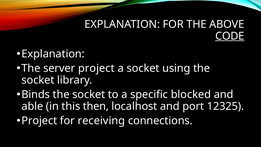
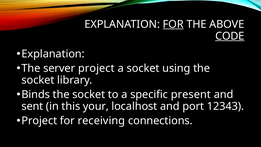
FOR underline: none -> present (173, 24)
blocked: blocked -> present (191, 94)
able: able -> sent (32, 106)
then: then -> your (96, 106)
12325: 12325 -> 12343 (225, 106)
